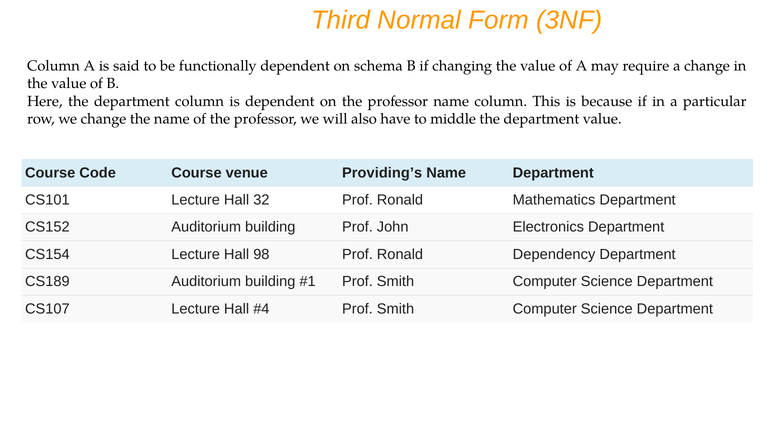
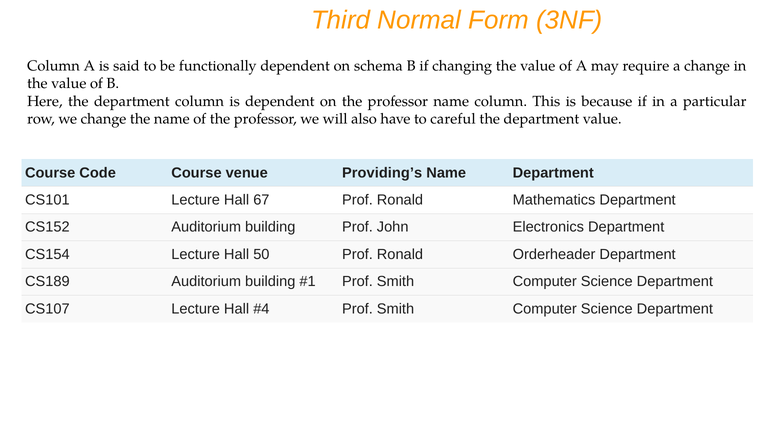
middle: middle -> careful (453, 119)
32: 32 -> 67 (261, 200)
98: 98 -> 50 (261, 254)
Dependency: Dependency -> Orderheader (554, 254)
